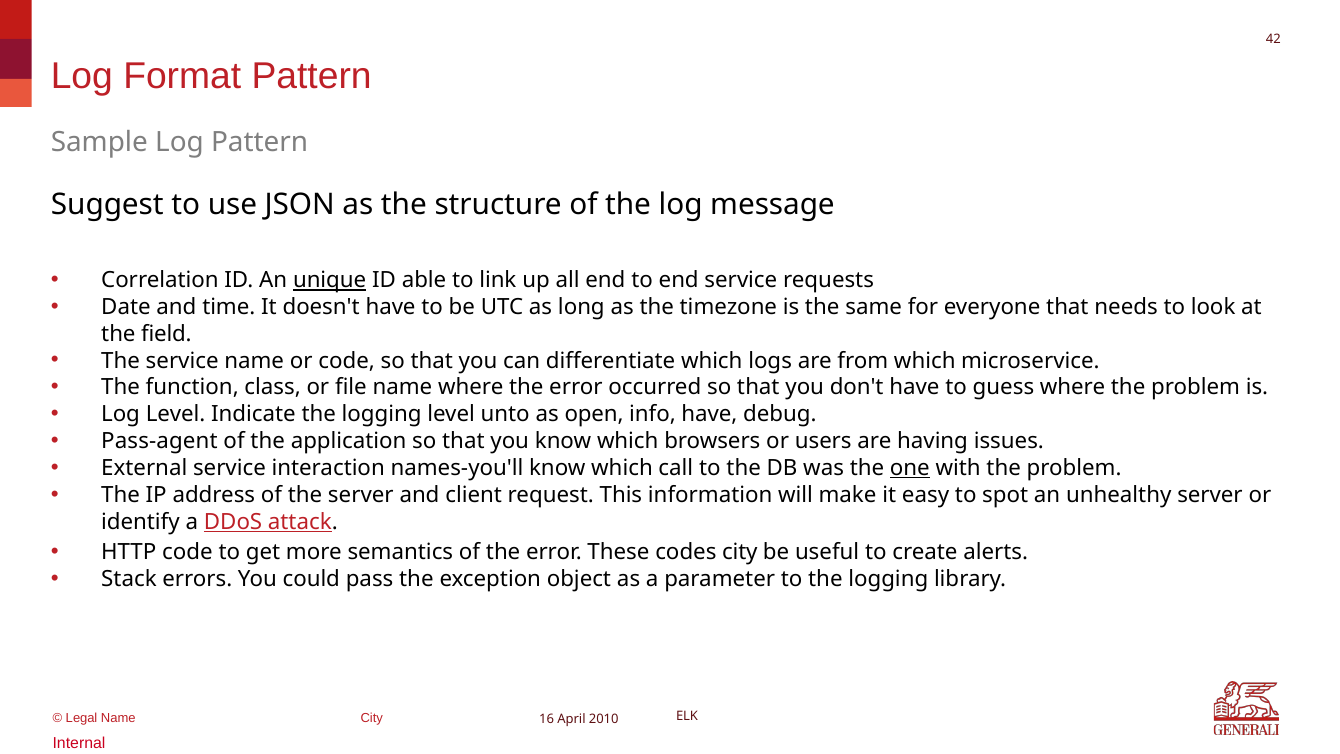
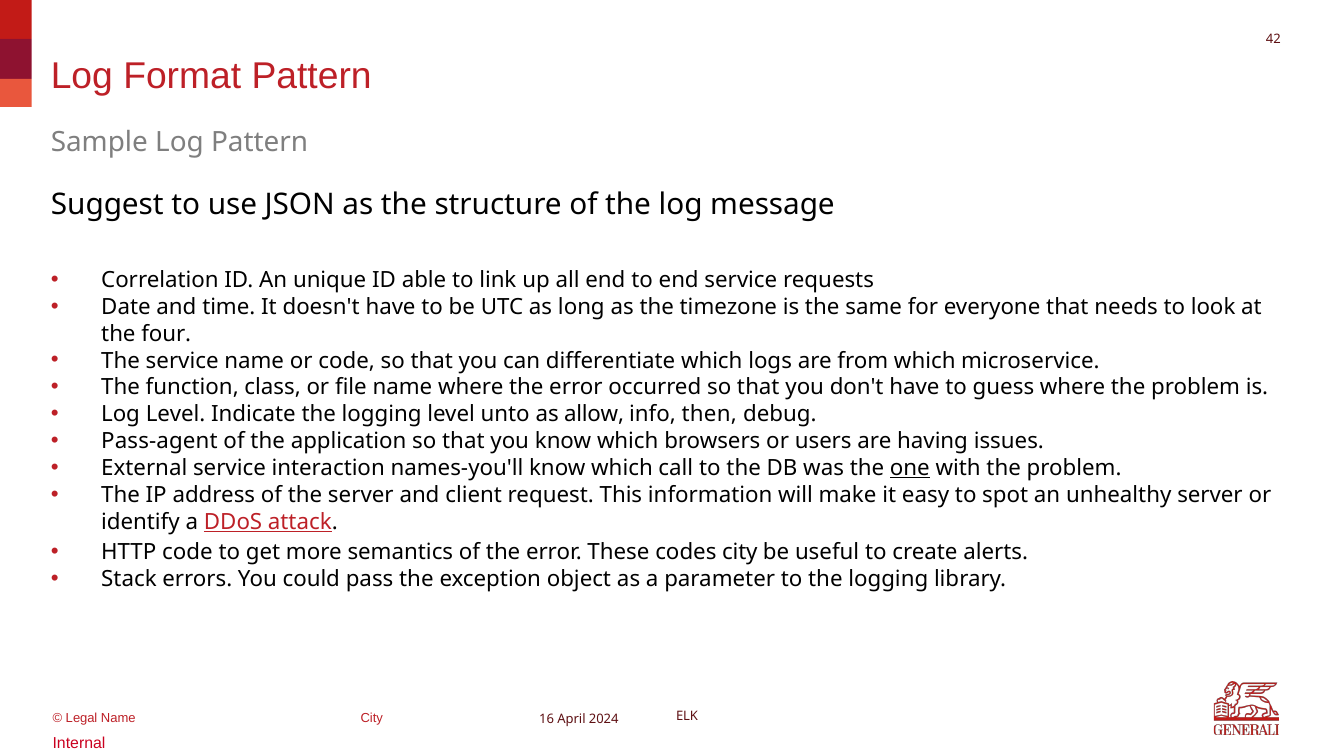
unique underline: present -> none (330, 280)
field: field -> four (166, 334)
open: open -> allow (594, 414)
info have: have -> then (709, 414)
2010: 2010 -> 2024 (604, 719)
